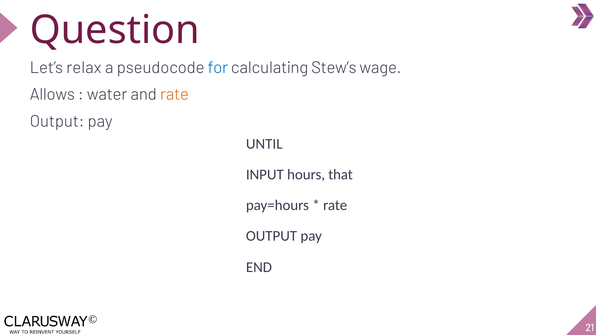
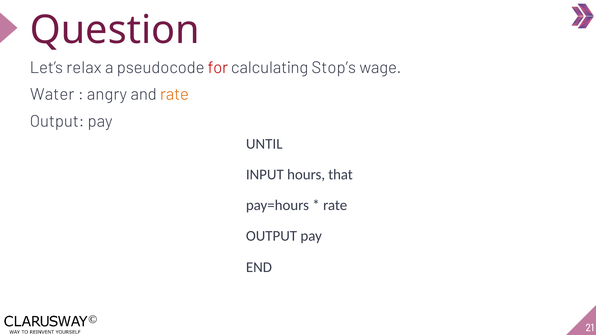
for colour: blue -> red (218, 68)
Stew’s: Stew’s -> Stop’s (334, 68)
Allows: Allows -> Water (52, 95)
water: water -> angry (107, 95)
